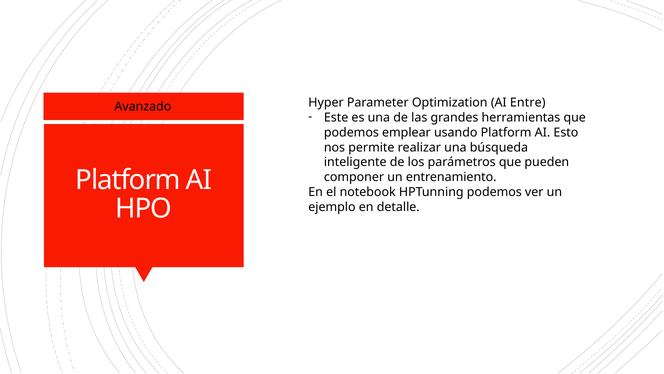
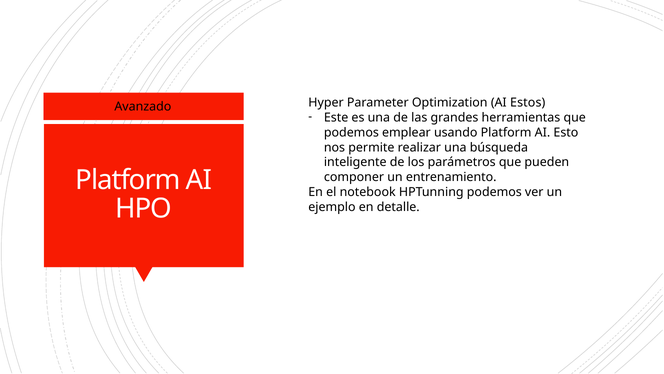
Entre: Entre -> Estos (528, 102)
